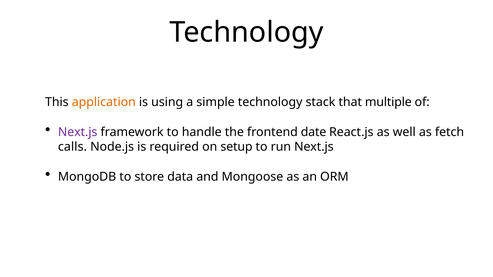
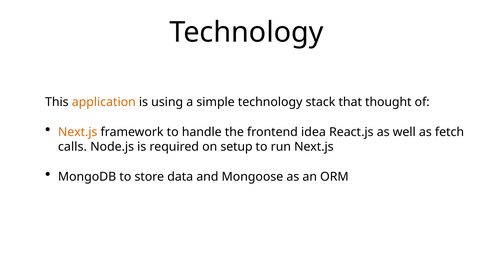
multiple: multiple -> thought (388, 102)
Next.js colour: purple -> orange (78, 132)
date: date -> idea (313, 132)
